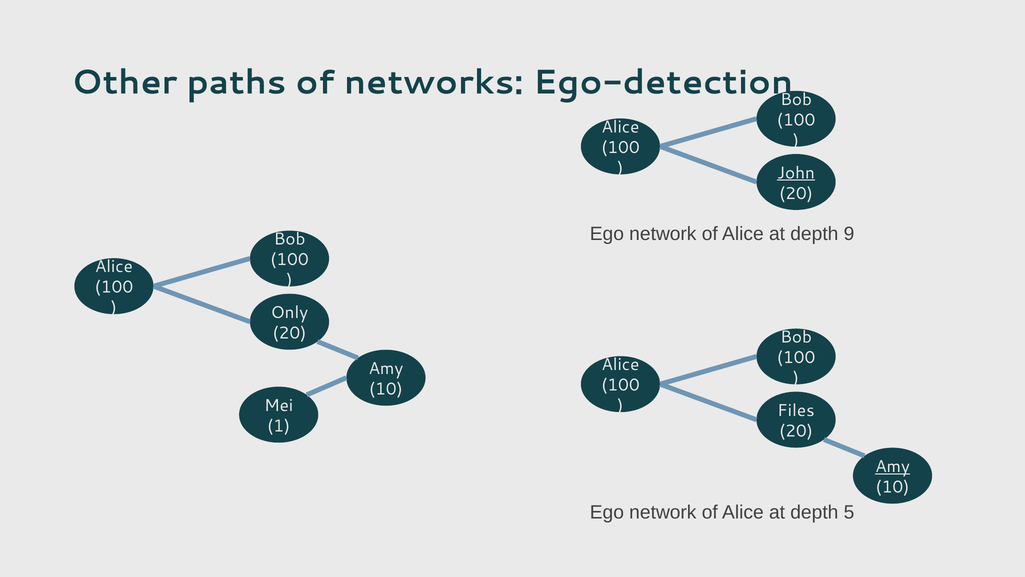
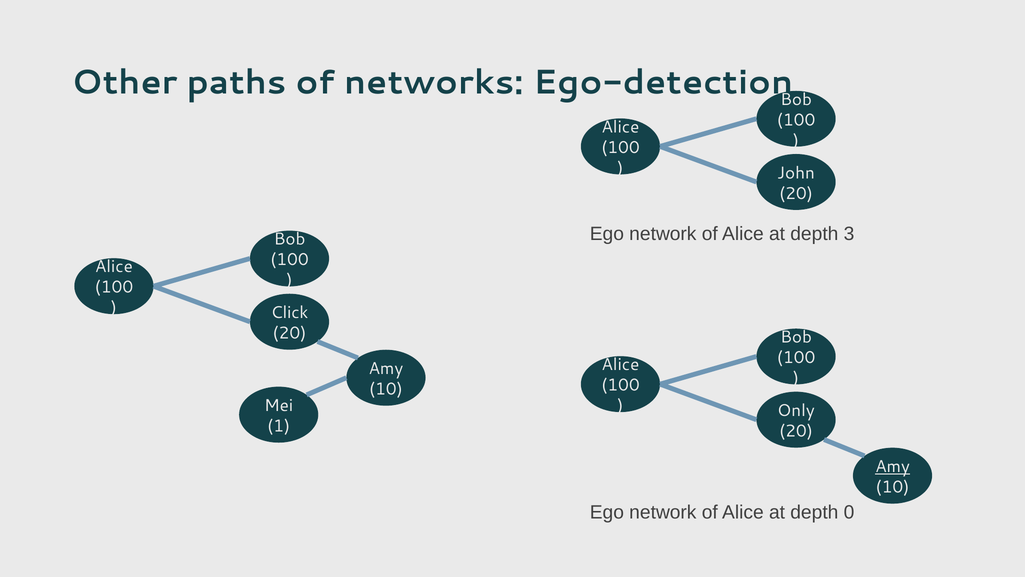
John underline: present -> none (796, 173)
9: 9 -> 3 (849, 234)
Only: Only -> Click (290, 312)
Files: Files -> Only (796, 410)
5: 5 -> 0 (849, 512)
